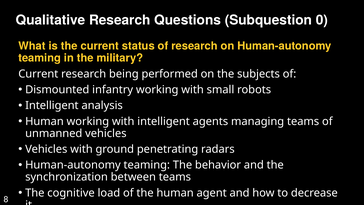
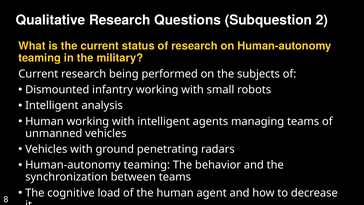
0: 0 -> 2 (322, 20)
